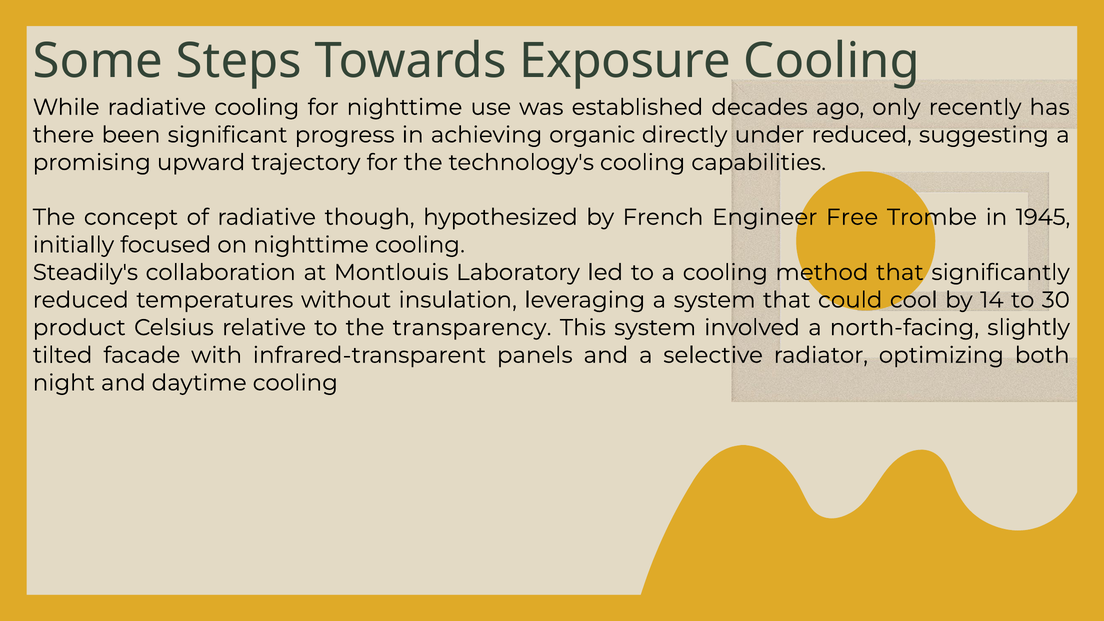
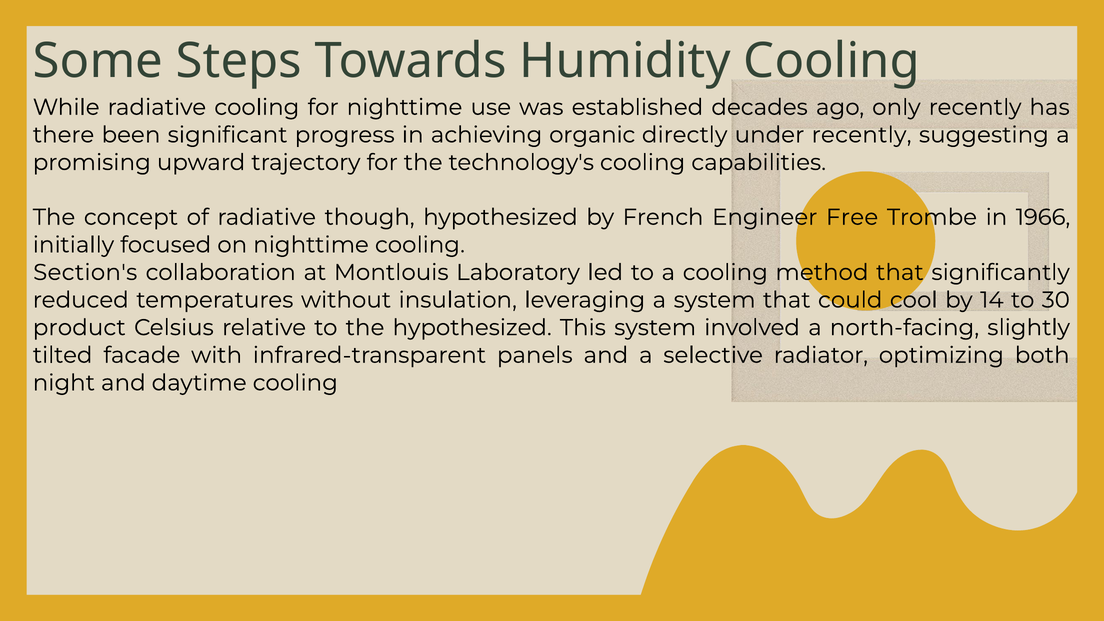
Exposure: Exposure -> Humidity (625, 61)
under reduced: reduced -> recently (862, 135)
1945: 1945 -> 1966 (1043, 217)
Steadily's: Steadily's -> Section's (85, 272)
the transparency: transparency -> hypothesized (472, 328)
